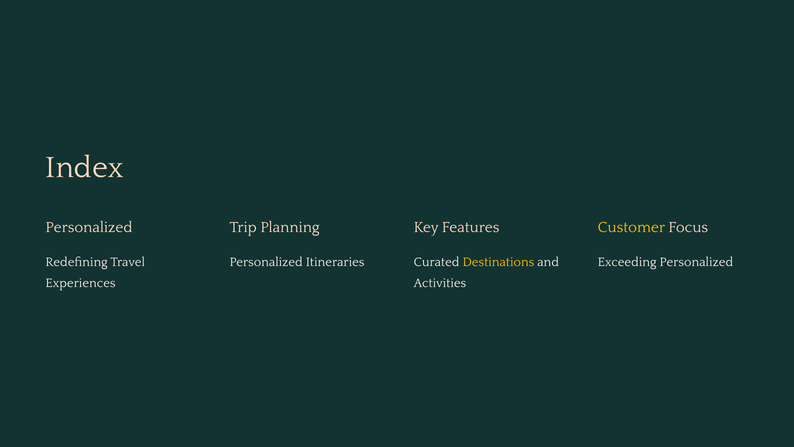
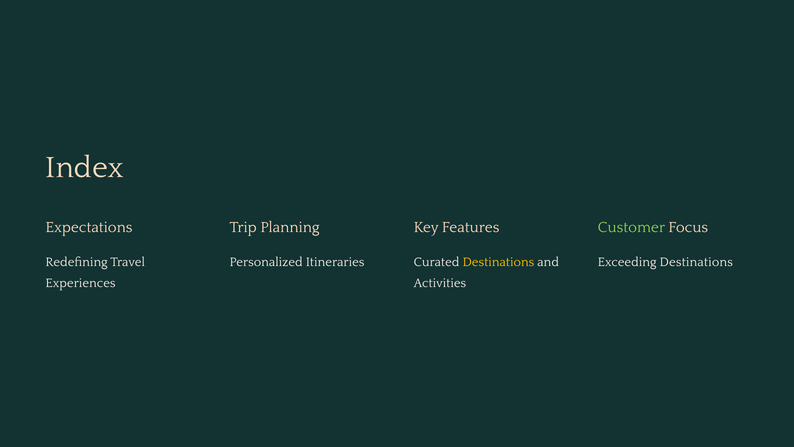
Personalized: Personalized -> Expectations (89, 227)
Customer colour: yellow -> light green (631, 227)
Exceeding Personalized: Personalized -> Destinations (696, 262)
